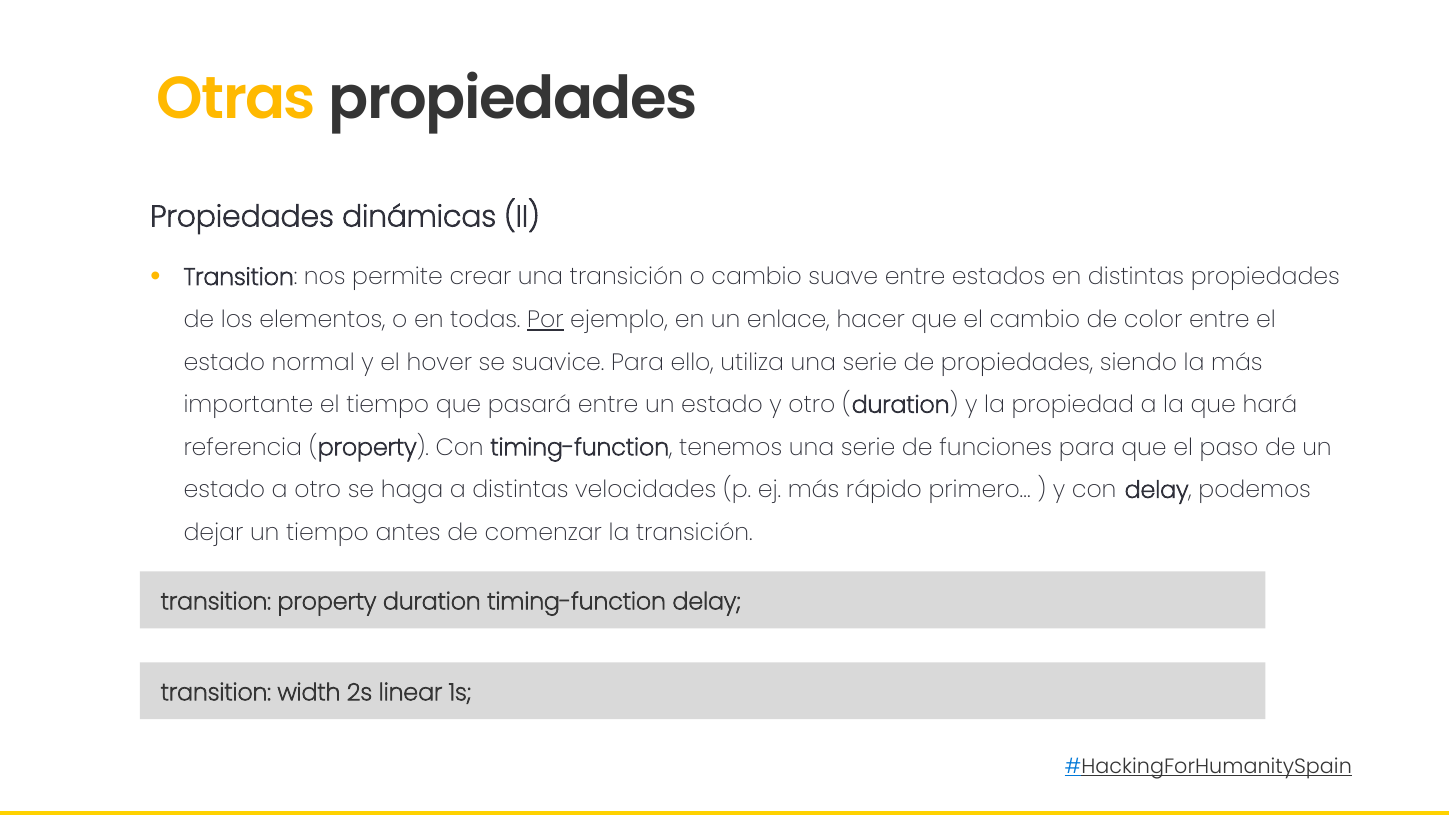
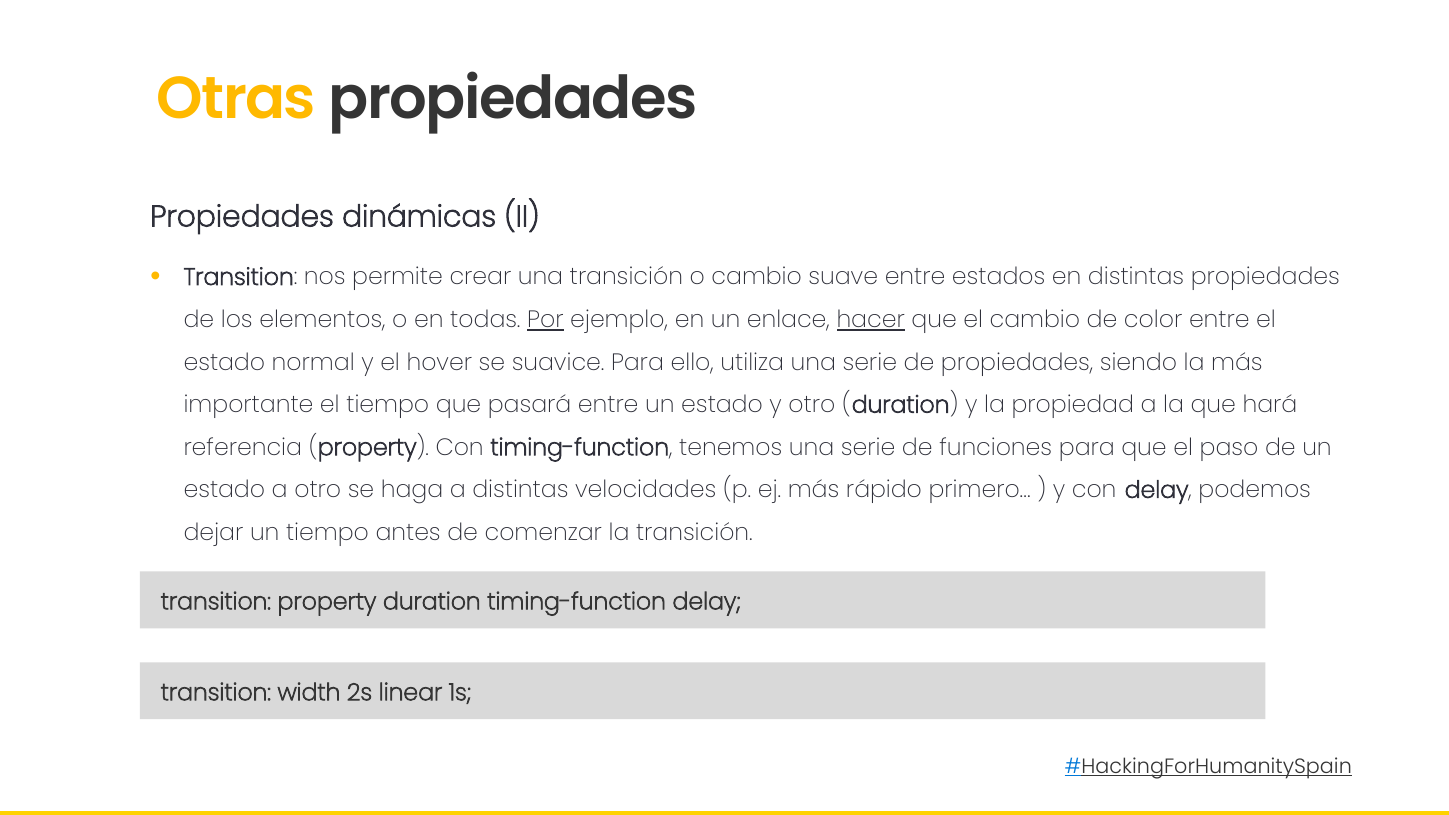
hacer underline: none -> present (871, 320)
